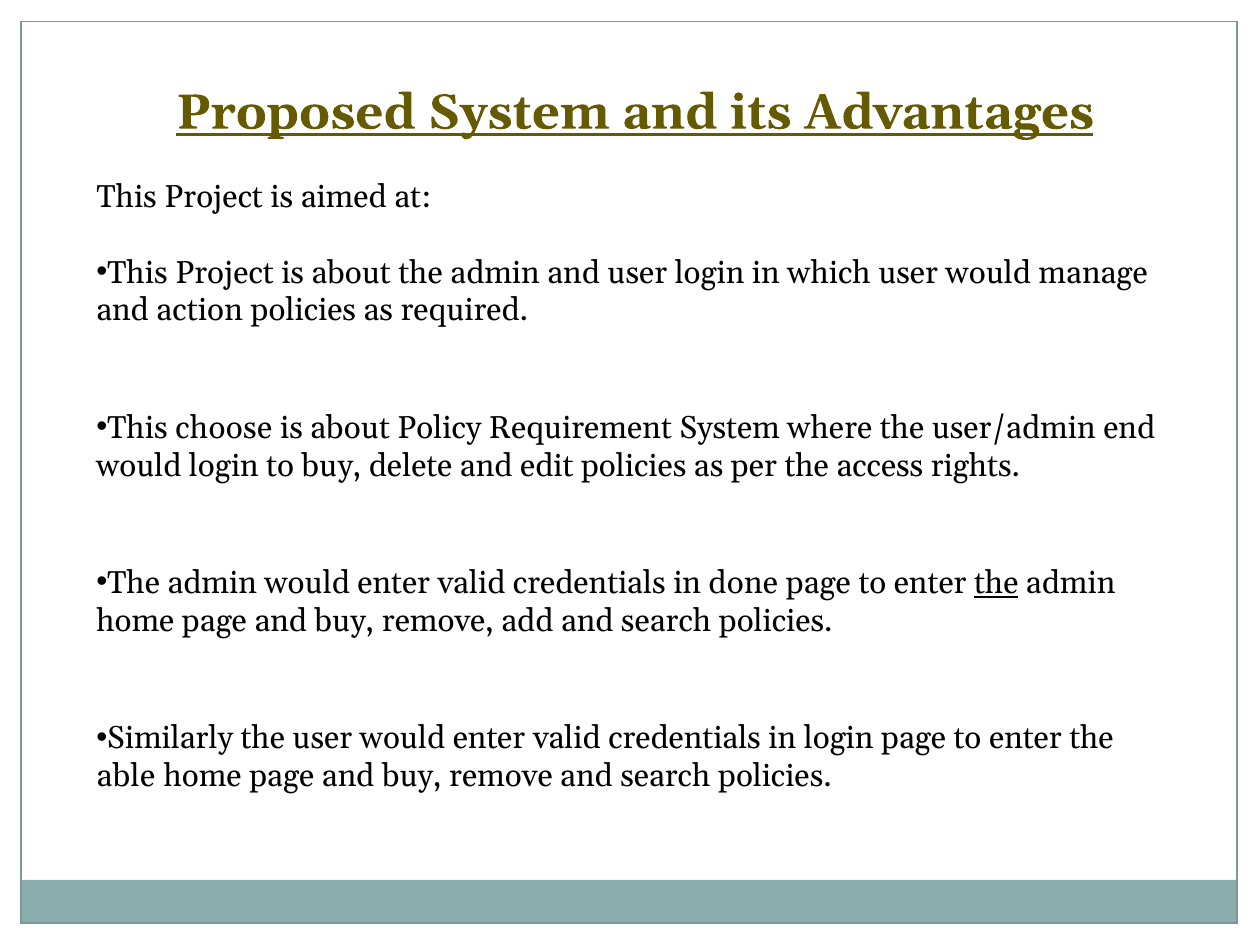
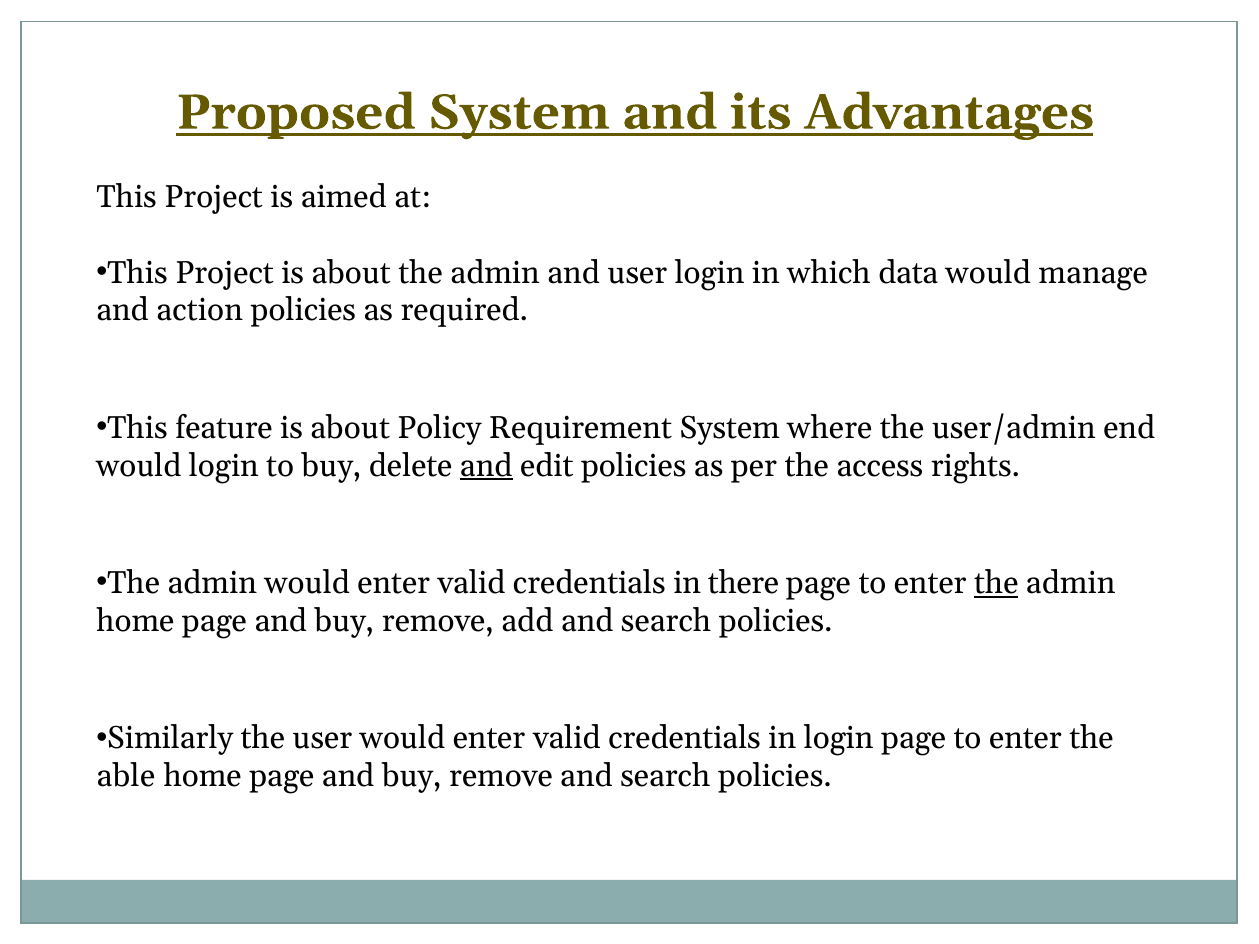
which user: user -> data (908, 273)
choose: choose -> feature (224, 428)
and underline: none -> present (486, 466)
done: done -> there (744, 583)
